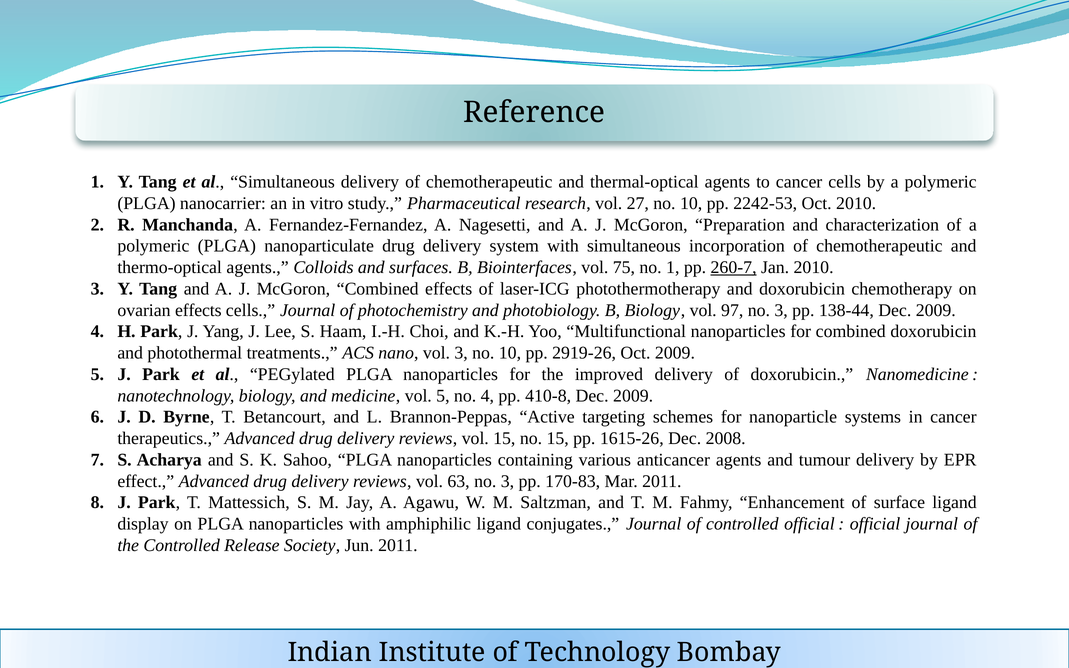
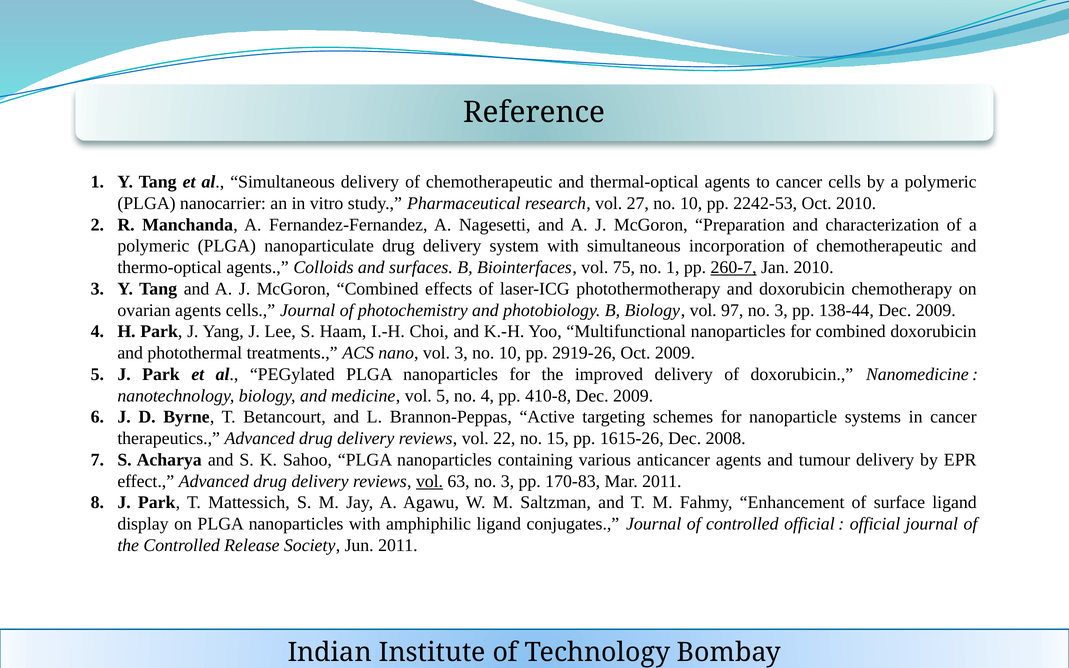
ovarian effects: effects -> agents (198, 310)
vol 15: 15 -> 22 (504, 439)
vol underline: none -> present (430, 481)
